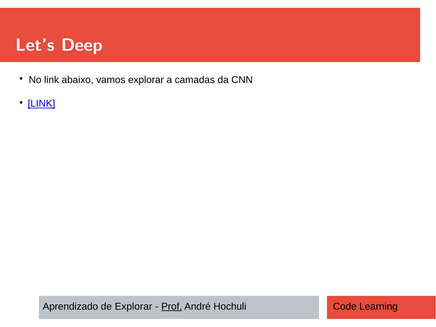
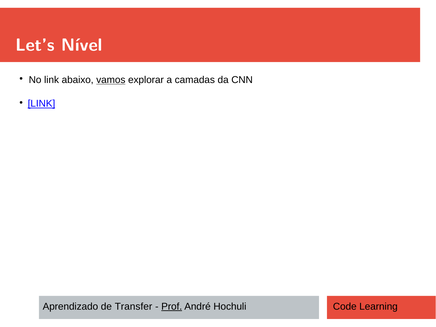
Deep: Deep -> Nível (82, 45)
vamos underline: none -> present (111, 80)
de Explorar: Explorar -> Transfer (134, 306)
